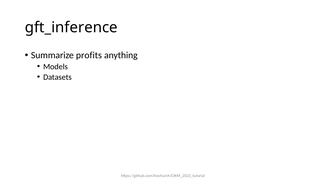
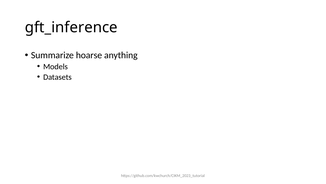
profits: profits -> hoarse (89, 55)
